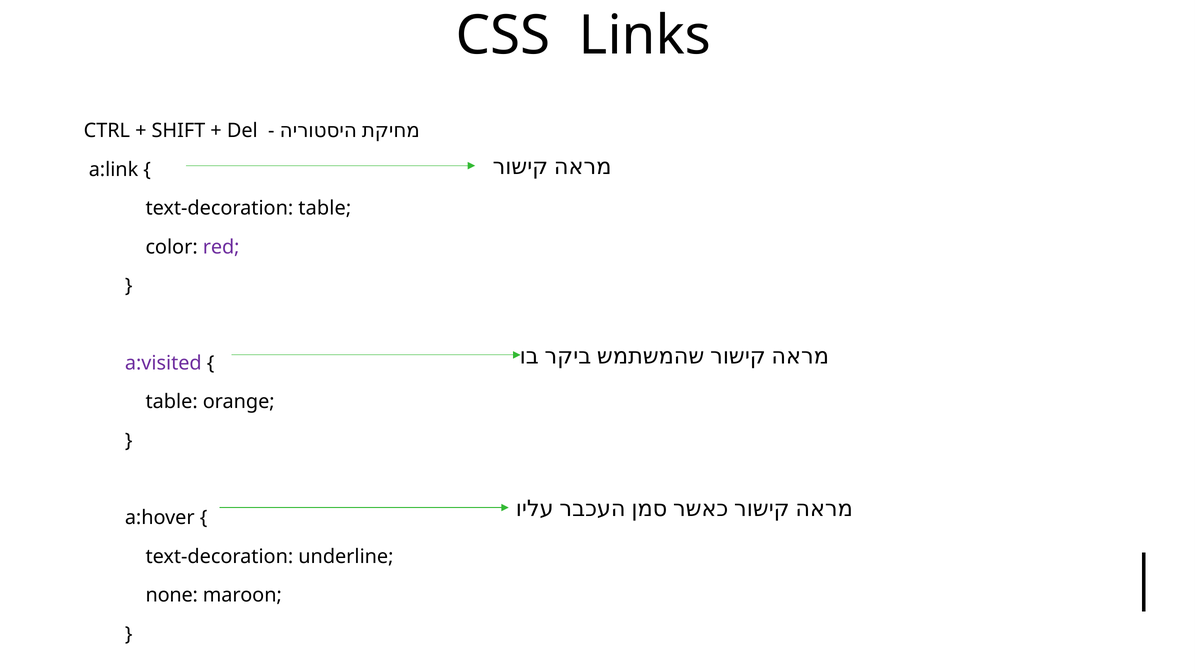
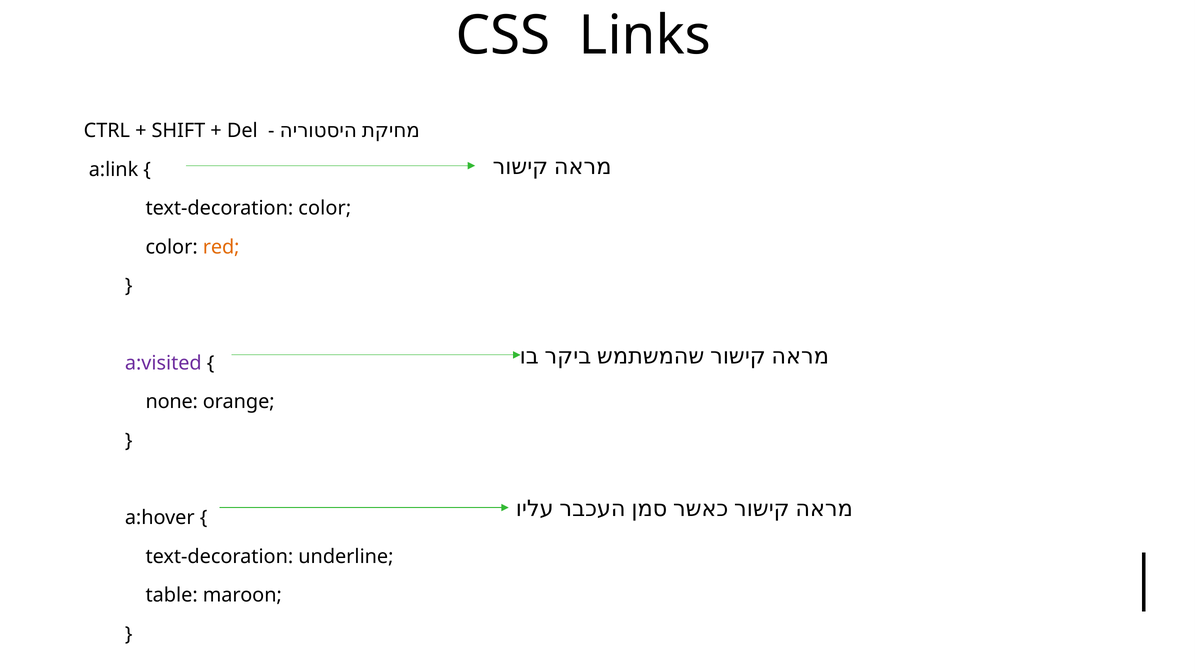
text-decoration table: table -> color (325, 208)
red colour: purple -> orange (221, 247)
table: table -> none (172, 402)
none: none -> table (172, 595)
